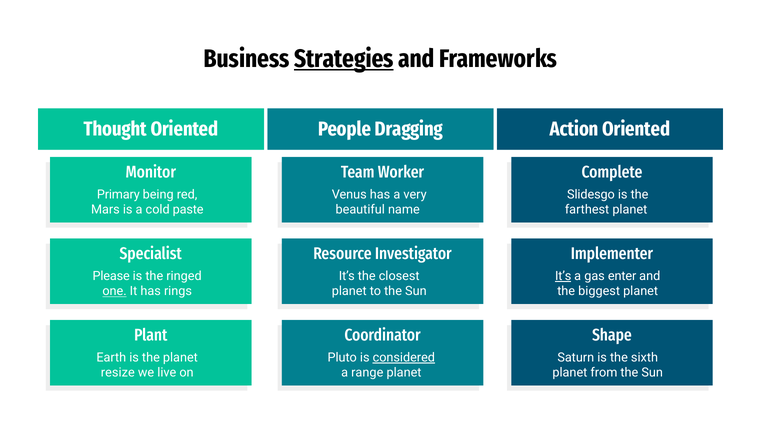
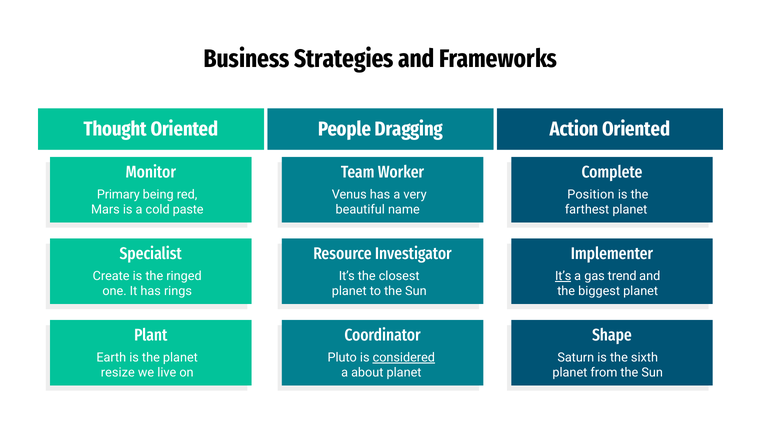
Strategies underline: present -> none (344, 59)
Slidesgo: Slidesgo -> Position (591, 195)
Please: Please -> Create (111, 276)
enter: enter -> trend (622, 276)
one underline: present -> none (114, 291)
range: range -> about (367, 373)
